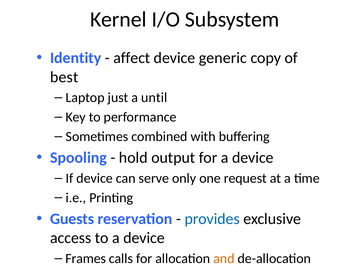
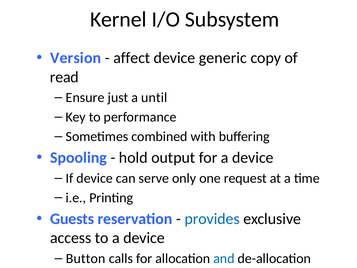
Identity: Identity -> Version (76, 58)
best: best -> read (64, 77)
Laptop: Laptop -> Ensure (85, 97)
Frames: Frames -> Button (86, 258)
and colour: orange -> blue (224, 258)
